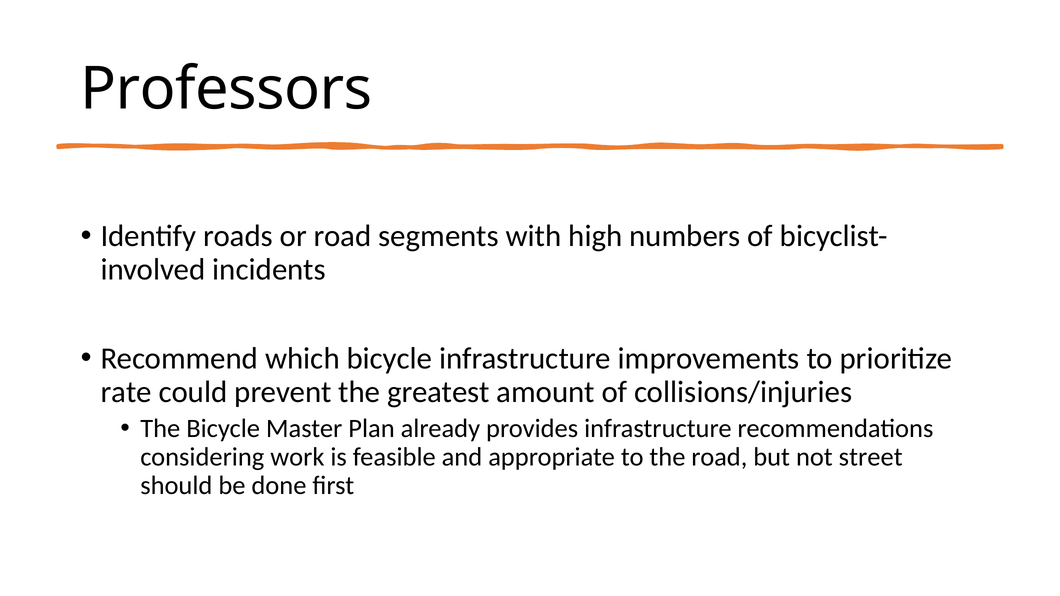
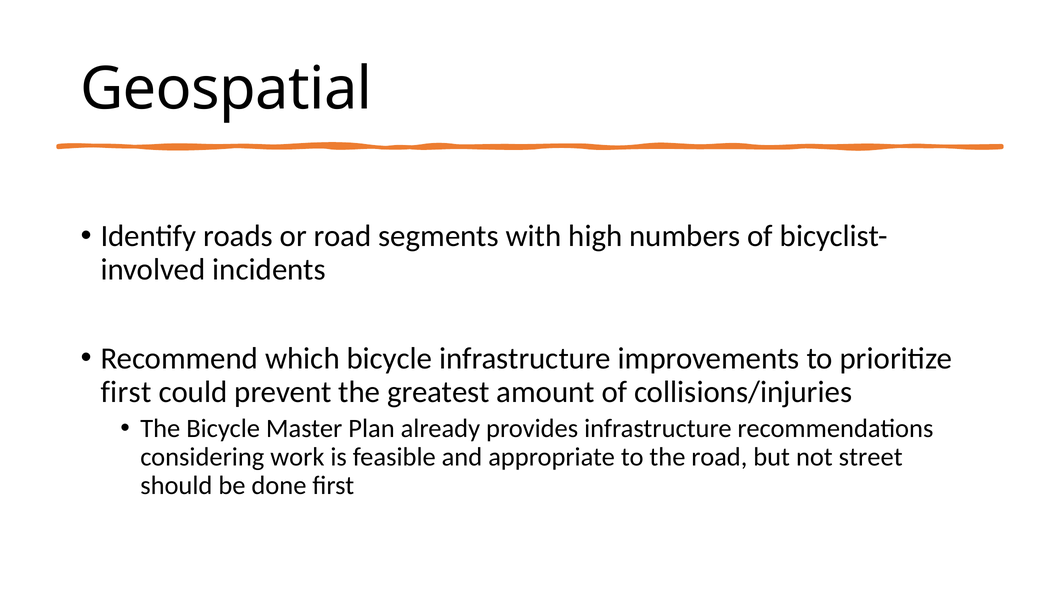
Professors: Professors -> Geospatial (226, 89)
rate: rate -> first (126, 392)
